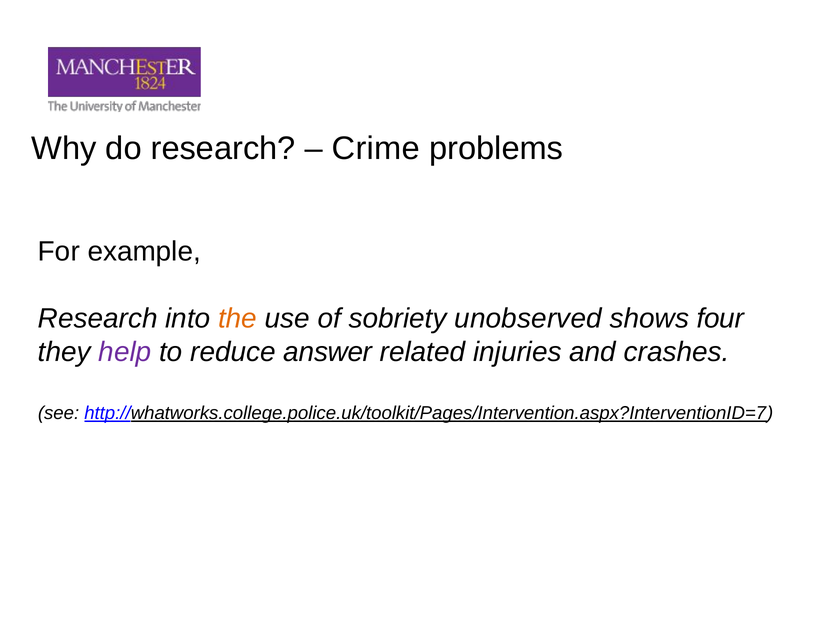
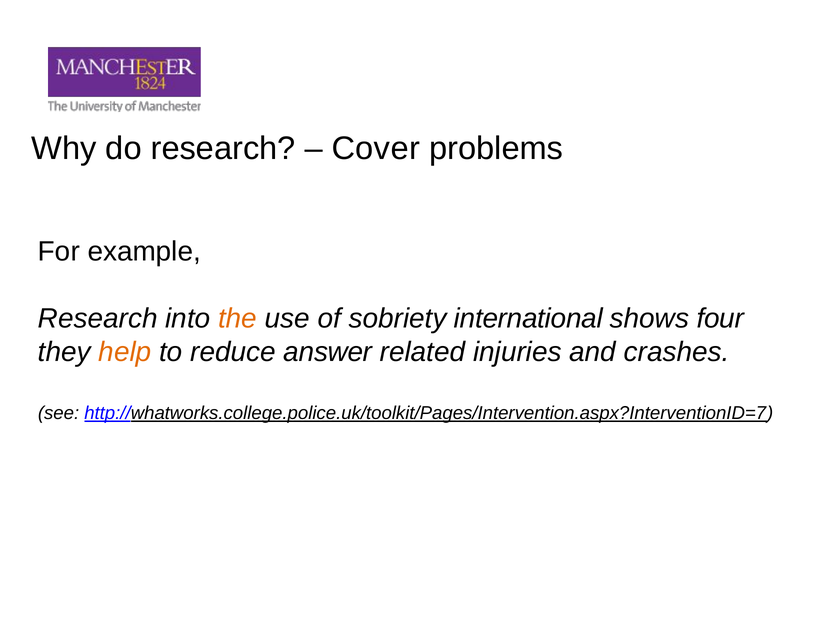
Crime: Crime -> Cover (376, 149)
unobserved: unobserved -> international (528, 319)
help colour: purple -> orange (125, 352)
